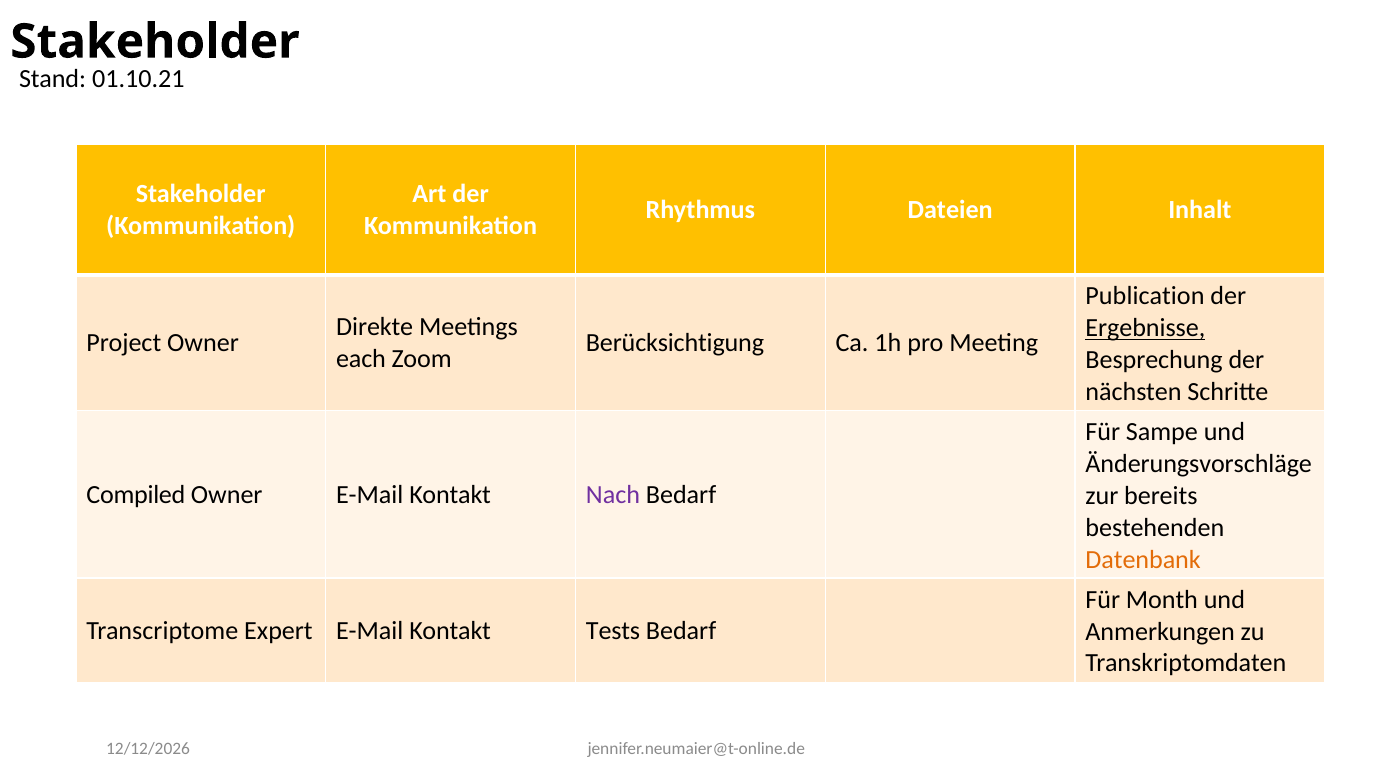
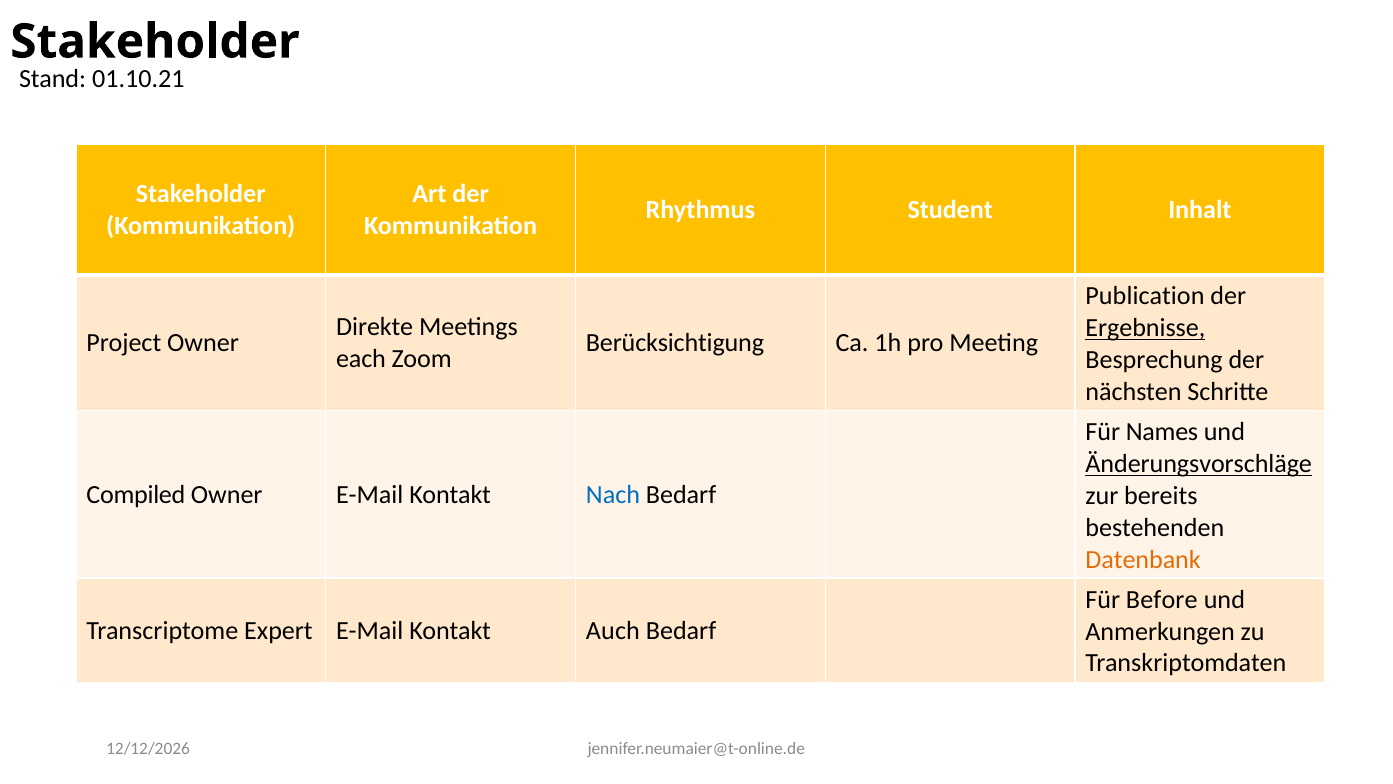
Dateien: Dateien -> Student (950, 210)
Sampe: Sampe -> Names (1162, 432)
Änderungsvorschläge underline: none -> present (1199, 464)
Nach colour: purple -> blue (613, 495)
Month: Month -> Before (1162, 599)
Tests: Tests -> Auch (613, 630)
